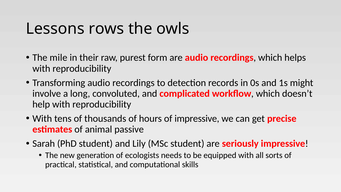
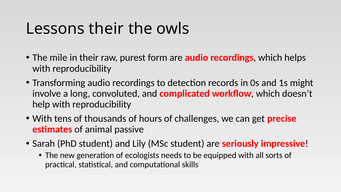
Lessons rows: rows -> their (106, 29)
of impressive: impressive -> challenges (197, 118)
